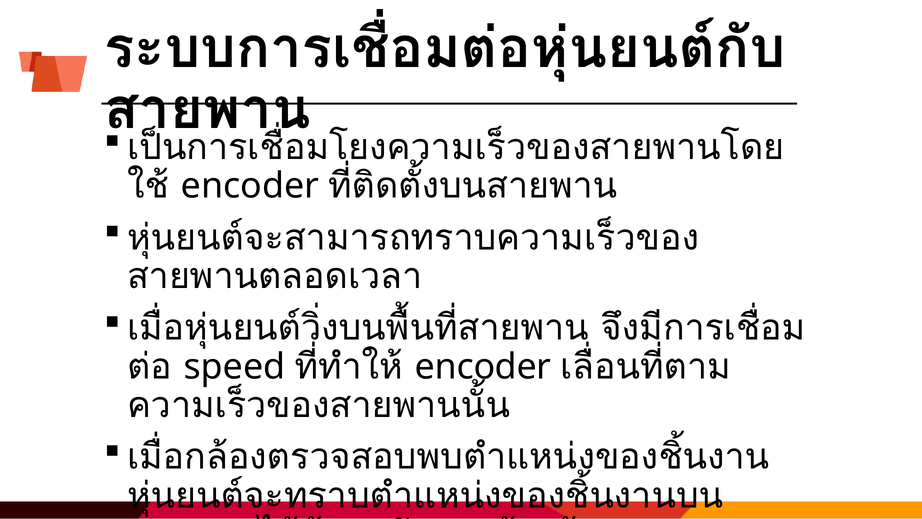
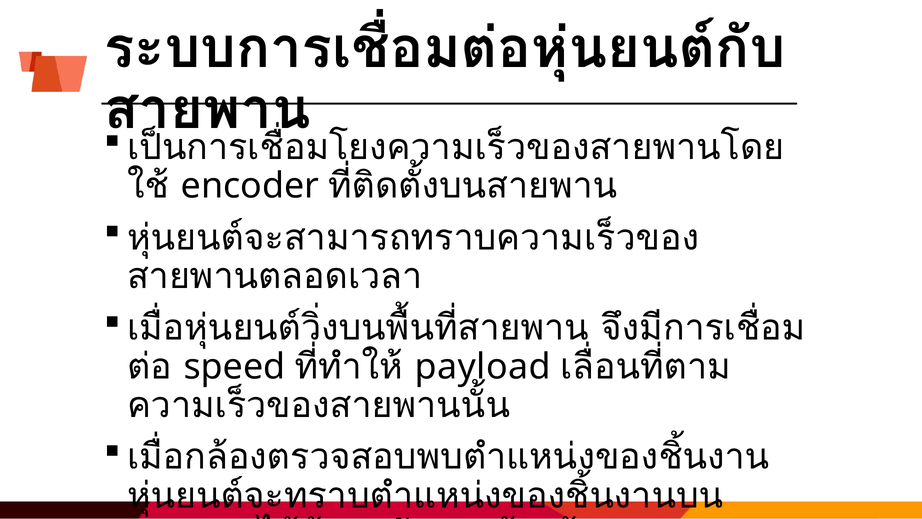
encoder: encoder -> payload (483, 367)
